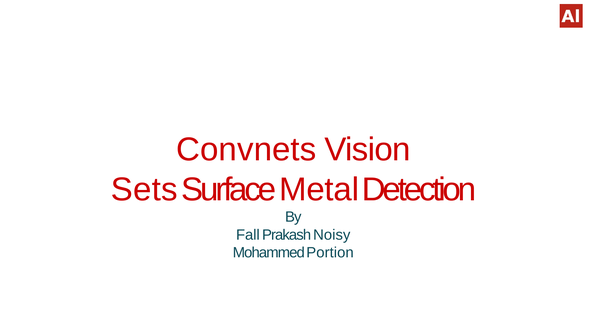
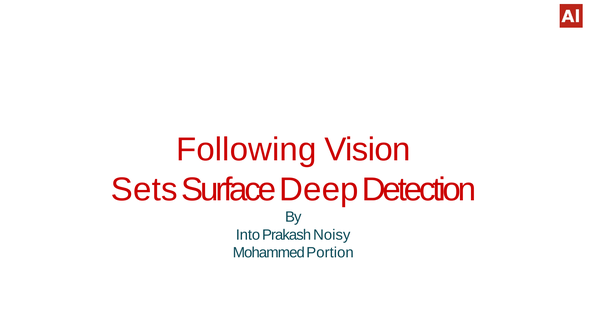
Convnets: Convnets -> Following (246, 150)
Metal: Metal -> Deep (319, 189)
Fall: Fall -> Into (248, 235)
